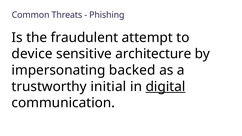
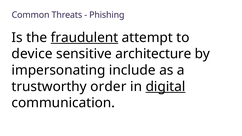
fraudulent underline: none -> present (84, 38)
backed: backed -> include (132, 70)
initial: initial -> order (108, 87)
